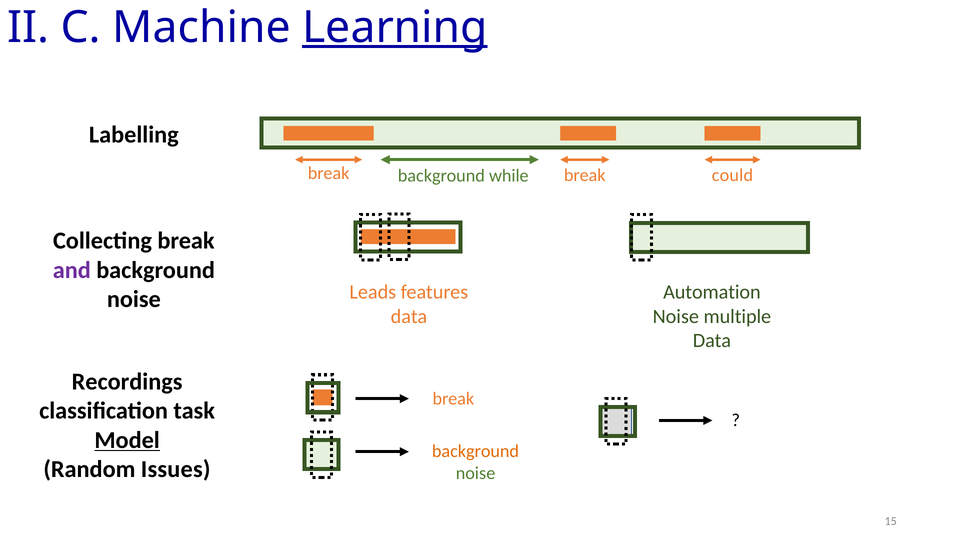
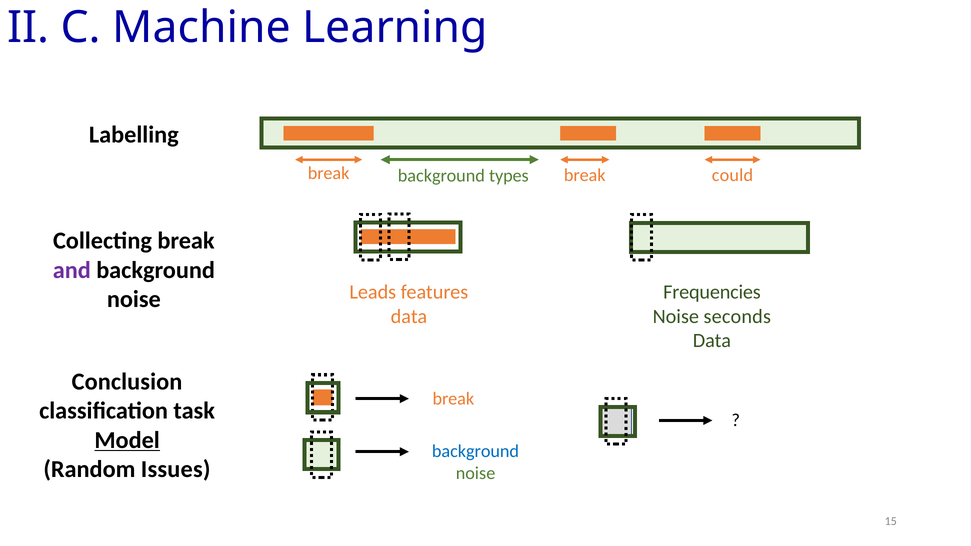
Learning underline: present -> none (395, 27)
while: while -> types (509, 176)
Automation: Automation -> Frequencies (712, 292)
multiple: multiple -> seconds (737, 317)
Recordings: Recordings -> Conclusion (127, 382)
background colour: orange -> blue (476, 451)
